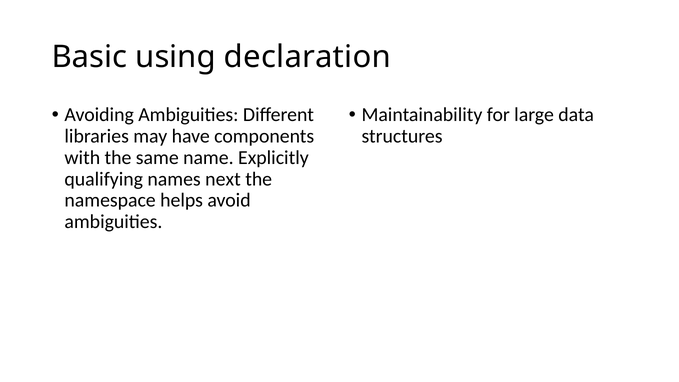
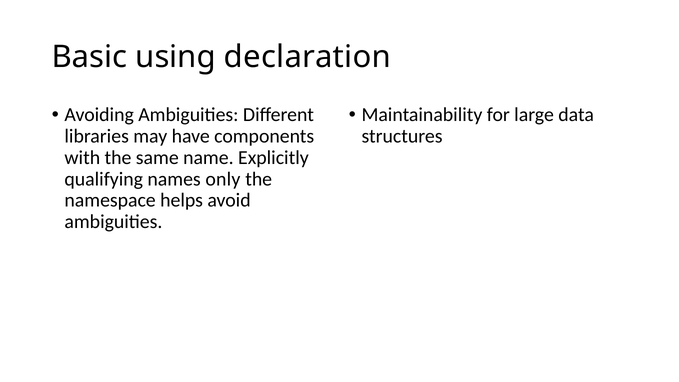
next: next -> only (223, 179)
